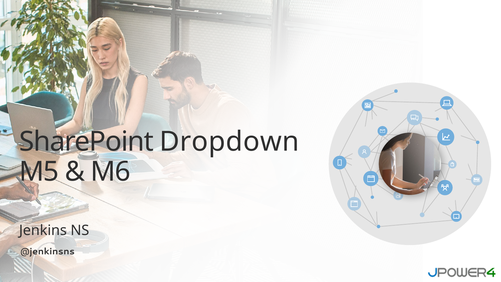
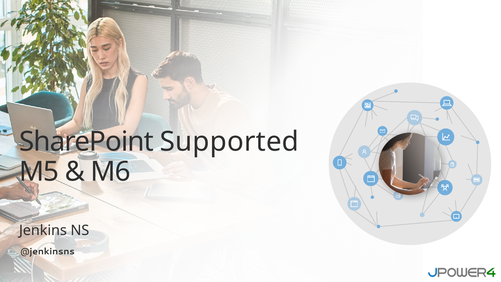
Dropdown: Dropdown -> Supported (229, 142)
